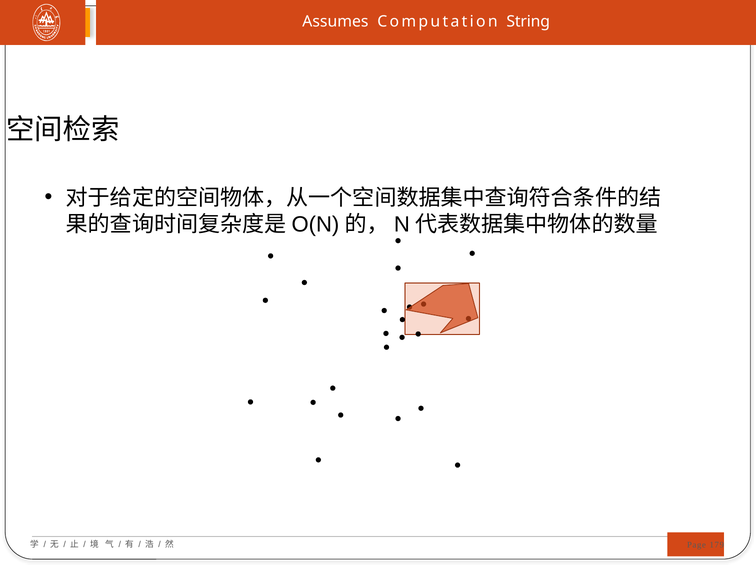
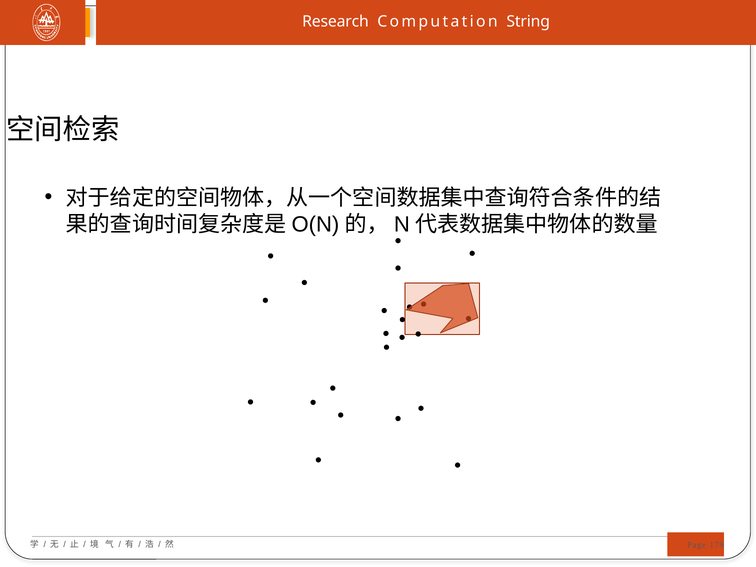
Assumes: Assumes -> Research (335, 22)
